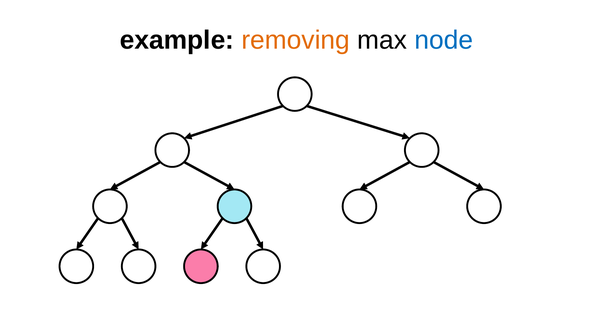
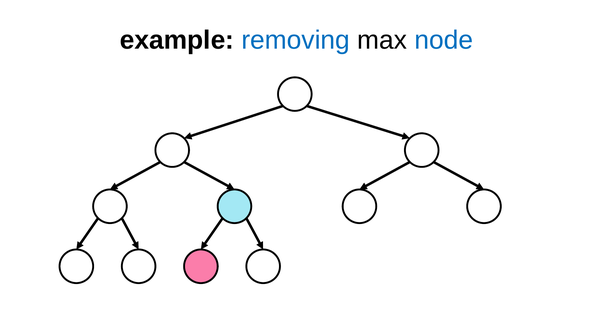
removing colour: orange -> blue (296, 40)
